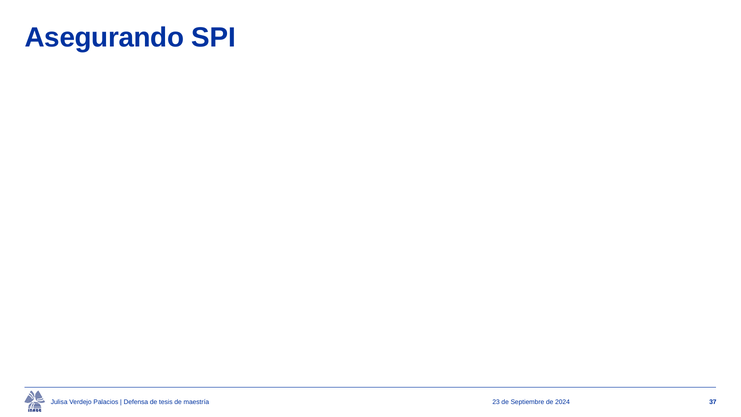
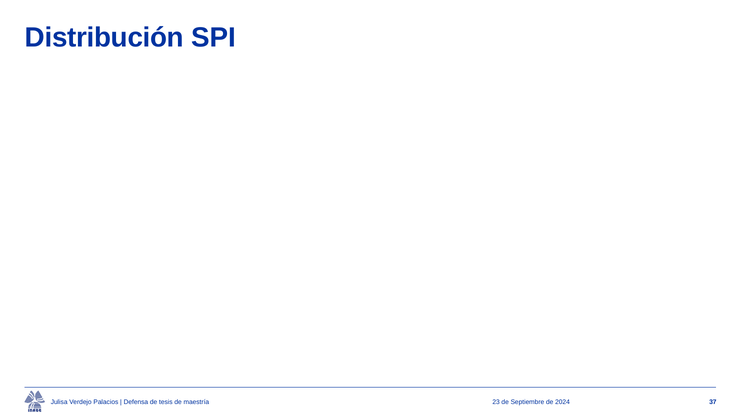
Asegurando: Asegurando -> Distribución (104, 38)
